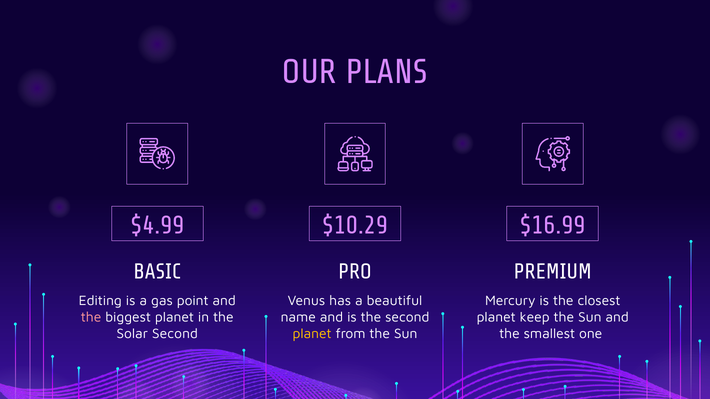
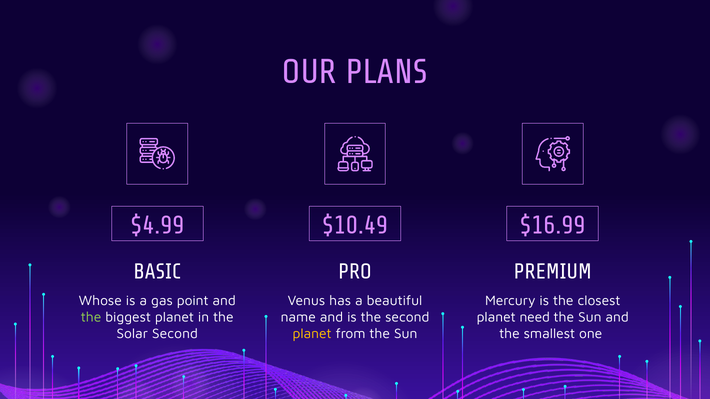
$10.29: $10.29 -> $10.49 (355, 225)
Editing: Editing -> Whose (100, 301)
the colour: pink -> light green (91, 318)
keep: keep -> need (535, 318)
